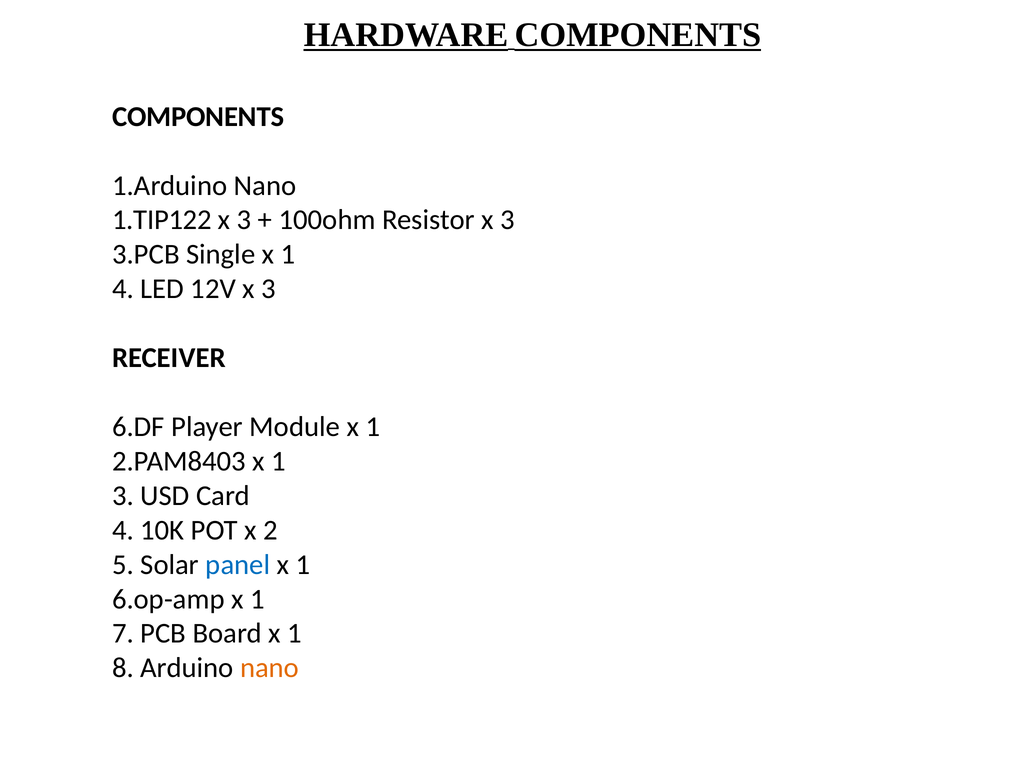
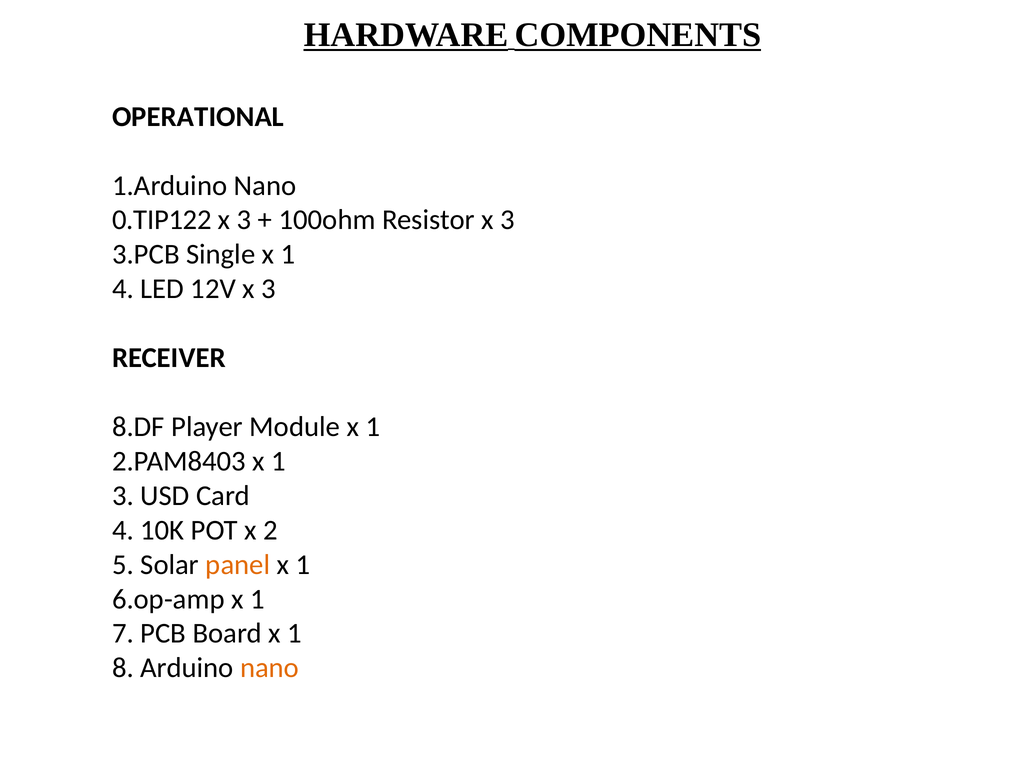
COMPONENTS: COMPONENTS -> OPERATIONAL (198, 117)
1.TIP122: 1.TIP122 -> 0.TIP122 (162, 220)
6.DF: 6.DF -> 8.DF (138, 427)
panel colour: blue -> orange (238, 564)
